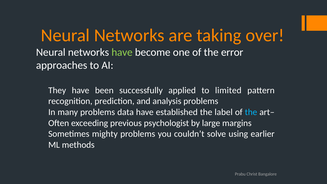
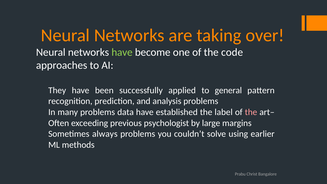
error: error -> code (232, 52)
limited: limited -> general (228, 90)
the colour: light blue -> pink (251, 112)
mighty: mighty -> always (105, 134)
